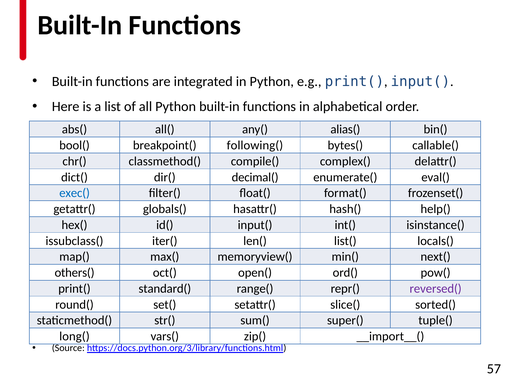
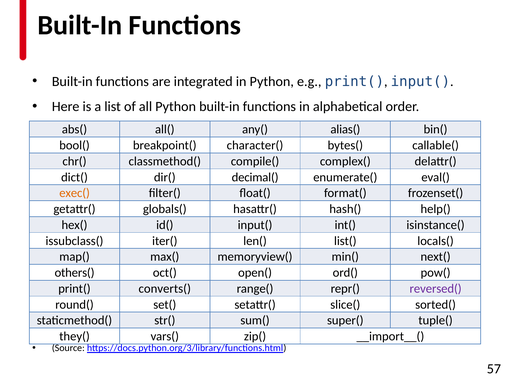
following(: following( -> character( (255, 146)
exec( colour: blue -> orange (75, 193)
standard(: standard( -> converts( (165, 289)
long(: long( -> they( (75, 337)
